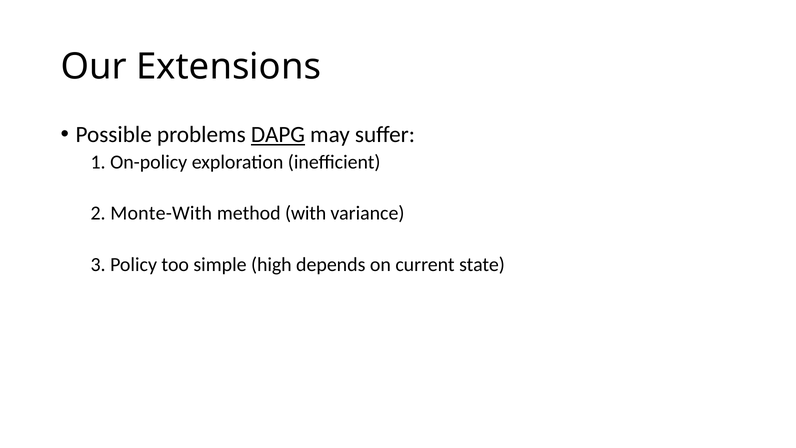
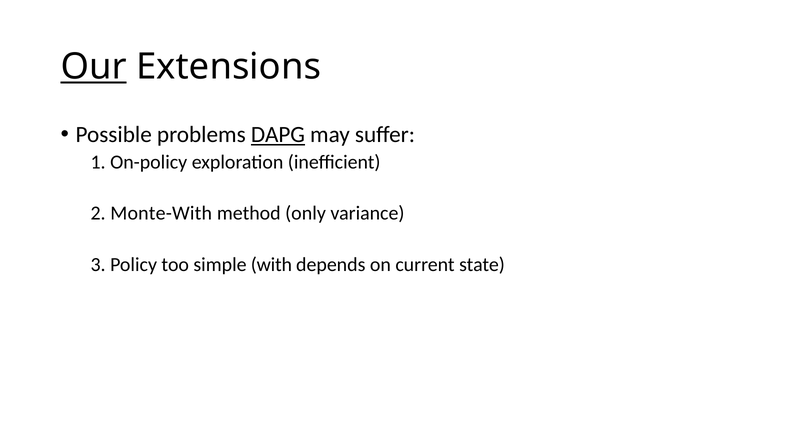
Our underline: none -> present (94, 67)
with: with -> only (306, 213)
high: high -> with (271, 264)
